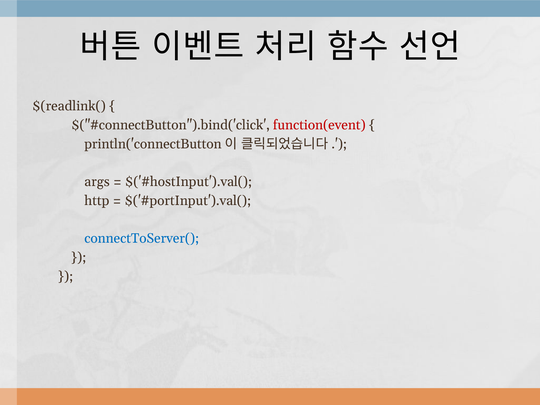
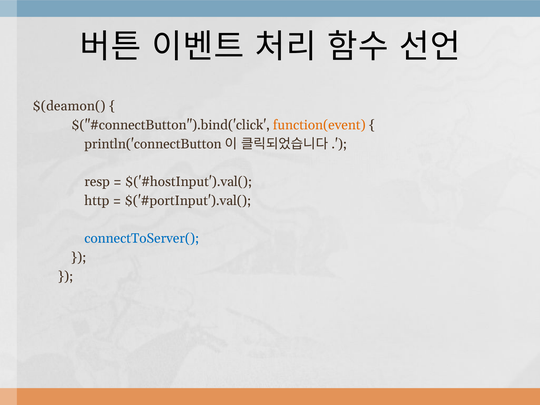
$(readlink(: $(readlink( -> $(deamon( (69, 106)
function(event colour: red -> orange (319, 125)
args: args -> resp (97, 182)
